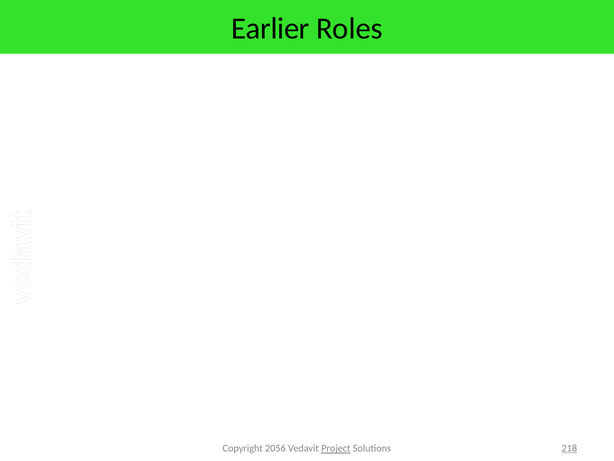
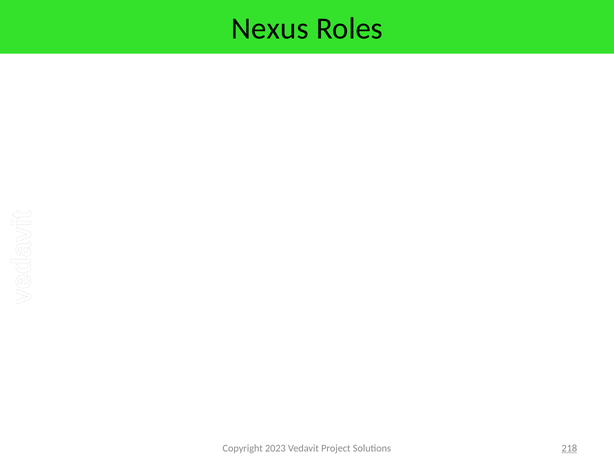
Earlier: Earlier -> Nexus (270, 29)
2056: 2056 -> 2023 (275, 448)
Project underline: present -> none (336, 448)
